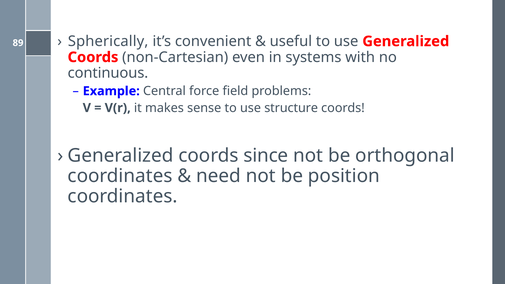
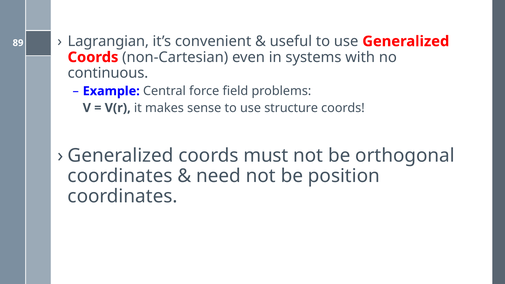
Spherically: Spherically -> Lagrangian (108, 41)
since: since -> must (266, 156)
